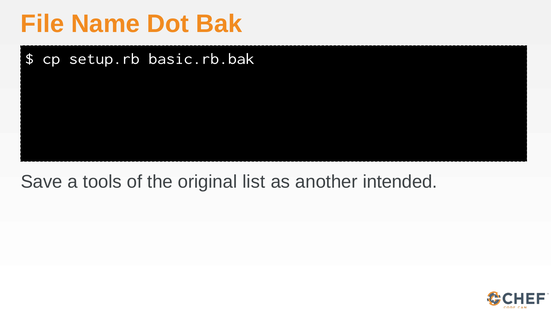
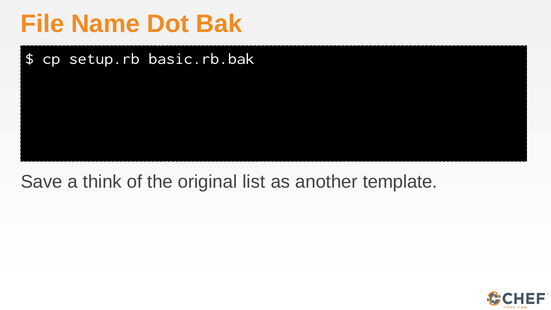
tools: tools -> think (102, 182)
intended: intended -> template (400, 182)
